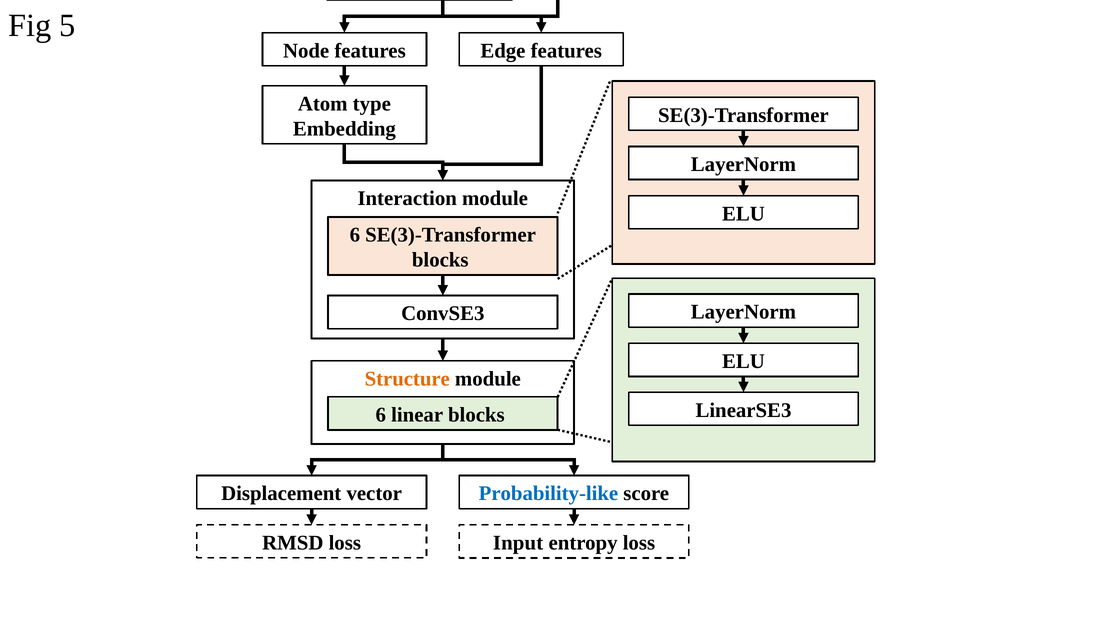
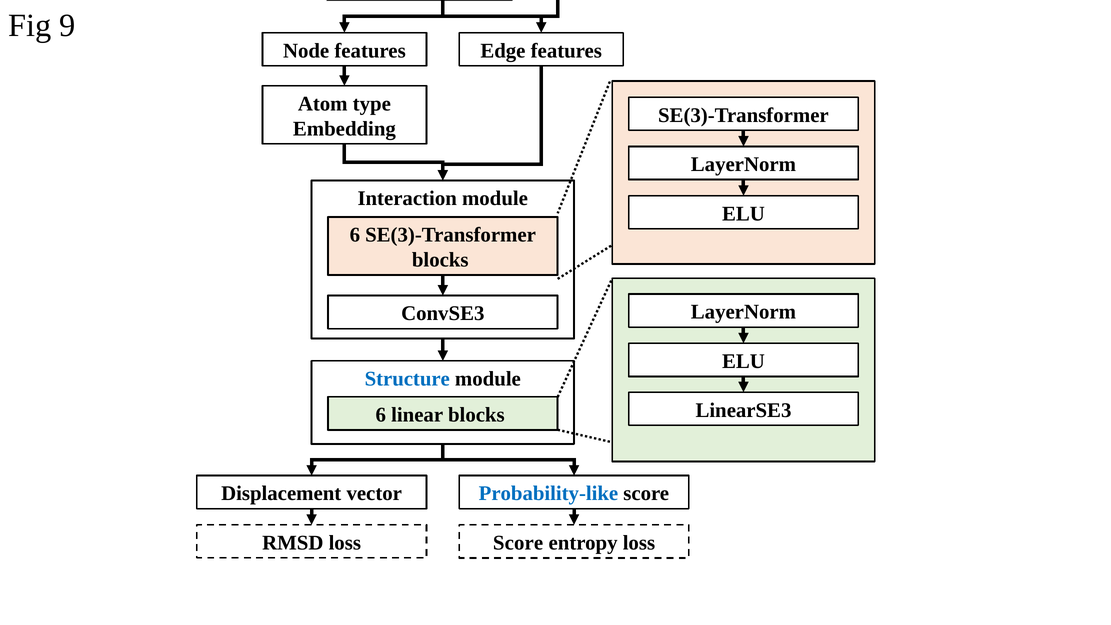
5: 5 -> 9 (67, 26)
Structure colour: orange -> blue (407, 379)
Input: Input -> Score (518, 543)
